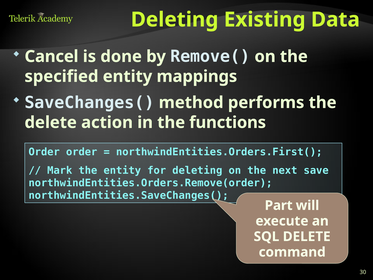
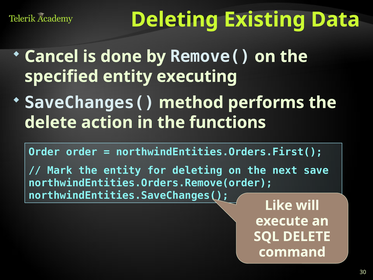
mappings: mappings -> executing (197, 76)
Part: Part -> Like (279, 205)
